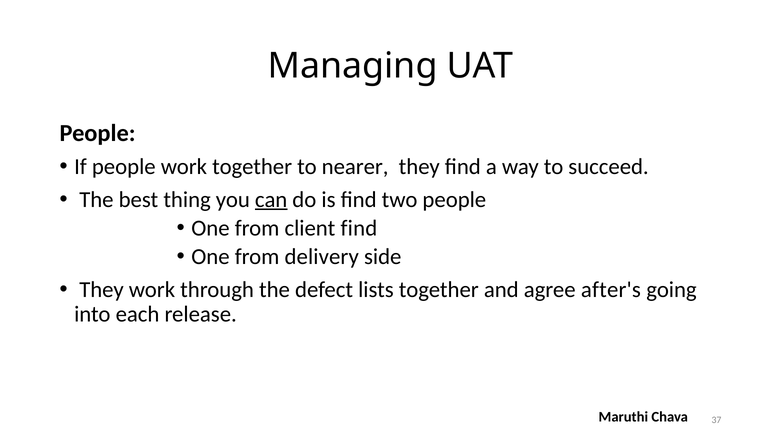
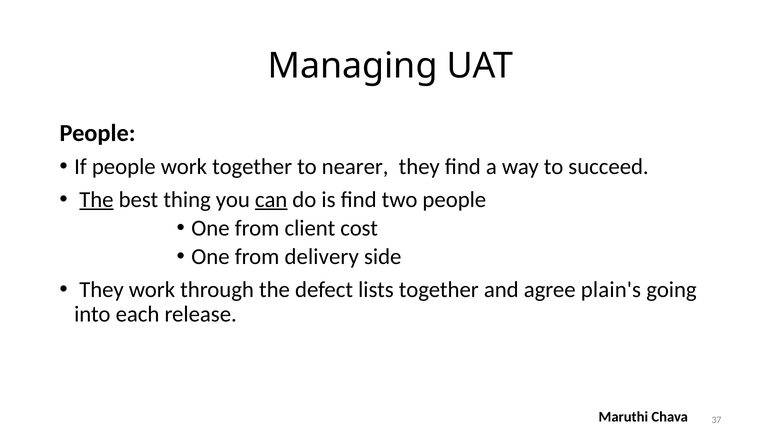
The underline: none -> present (96, 199)
client find: find -> cost (359, 228)
after's: after's -> plain's (611, 289)
